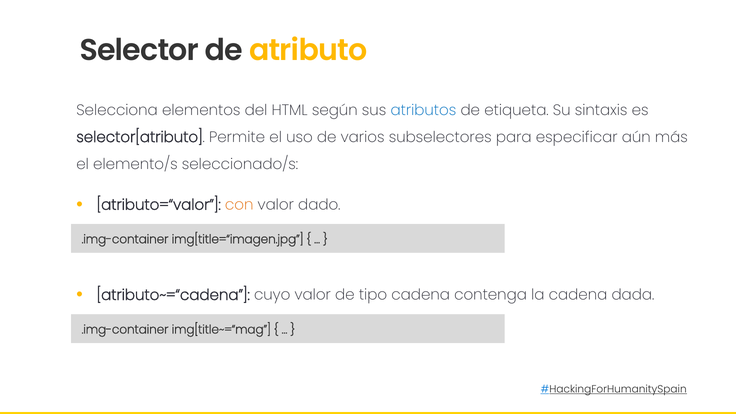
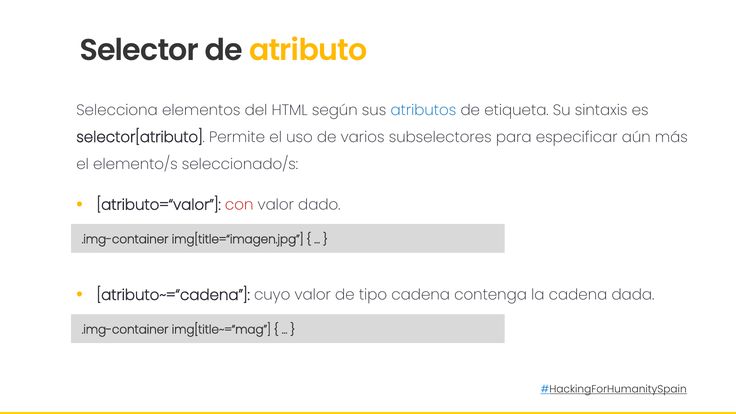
con colour: orange -> red (239, 205)
